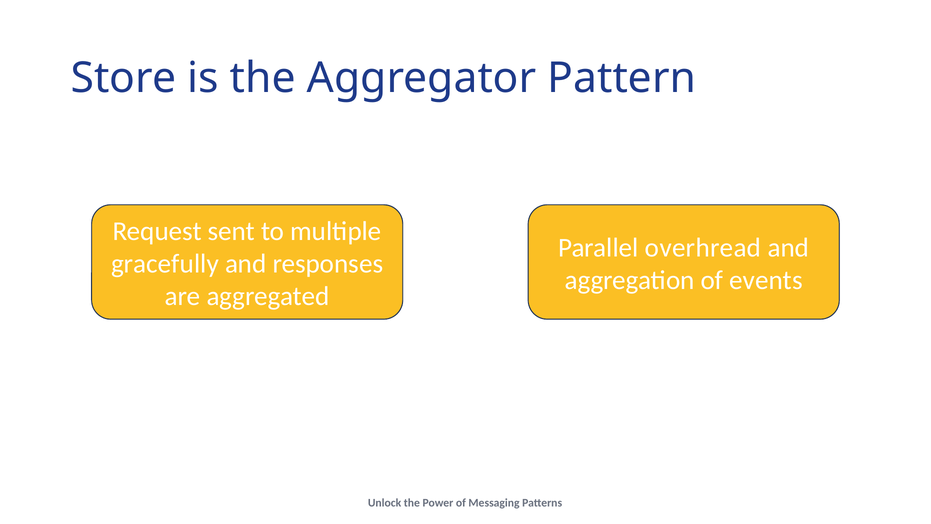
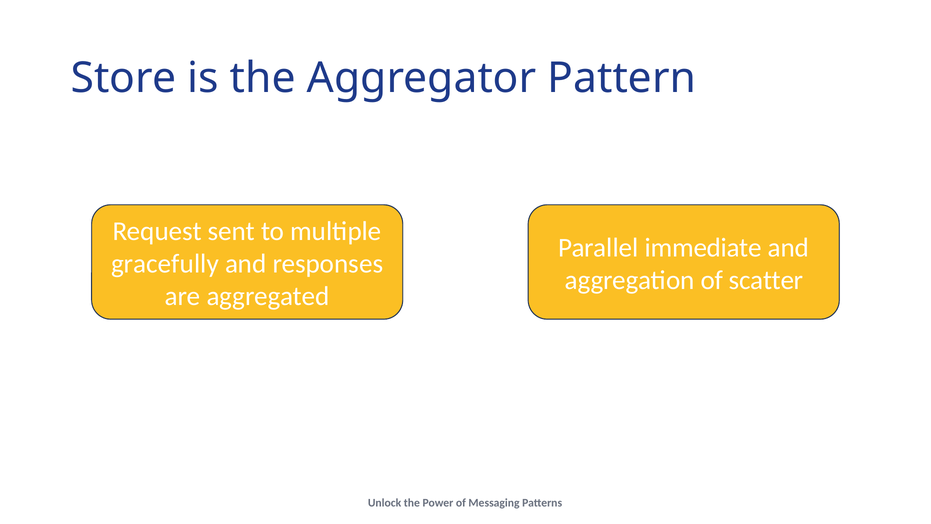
overhread: overhread -> immediate (703, 247)
events: events -> scatter (766, 280)
